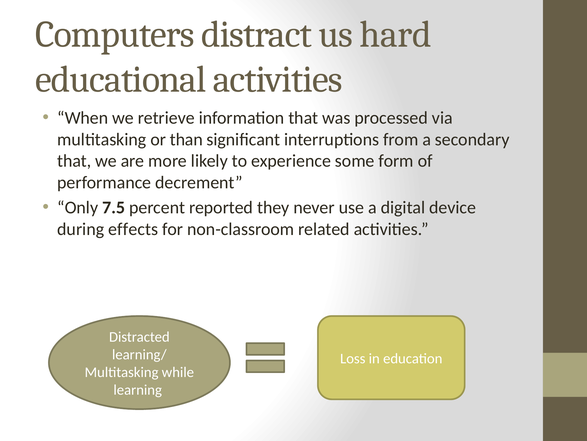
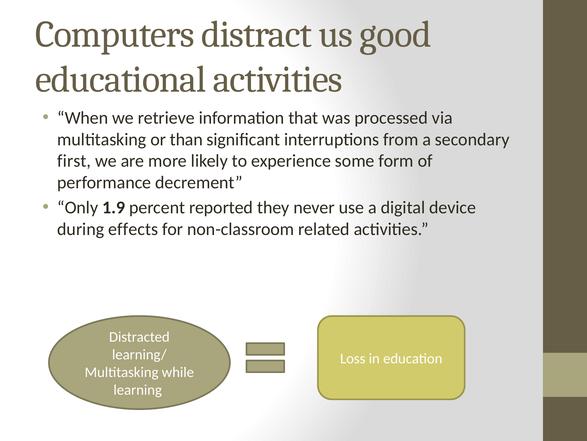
hard: hard -> good (396, 34)
that: that -> first (74, 161)
7.5: 7.5 -> 1.9 (114, 207)
